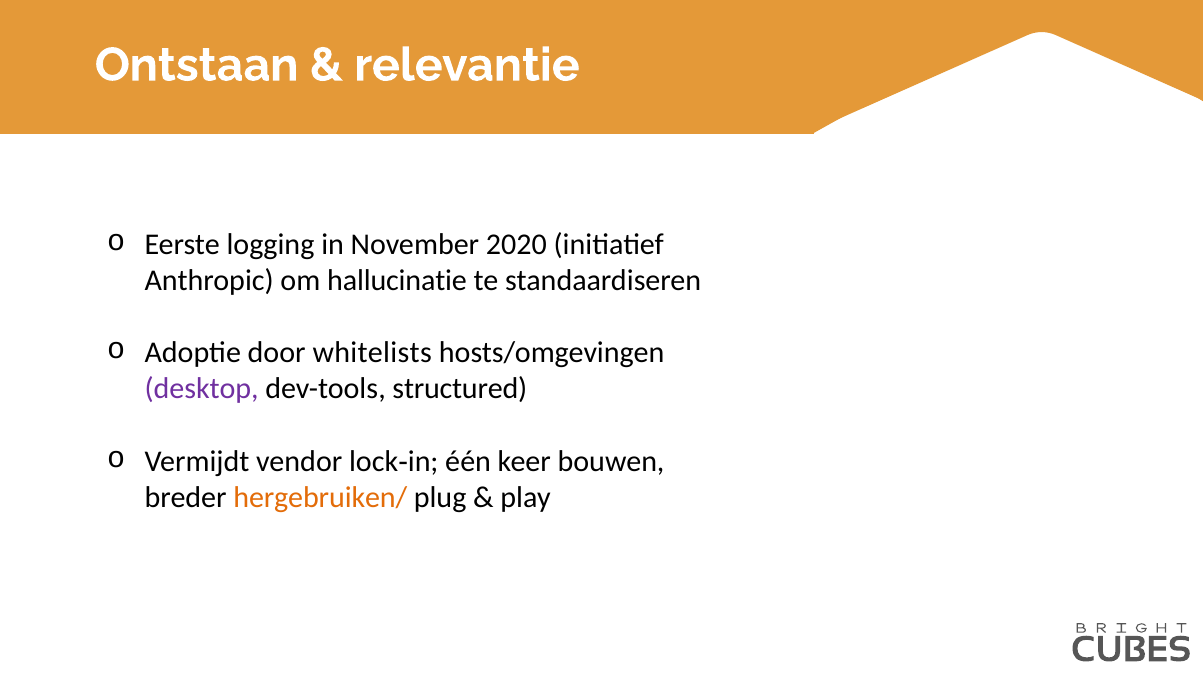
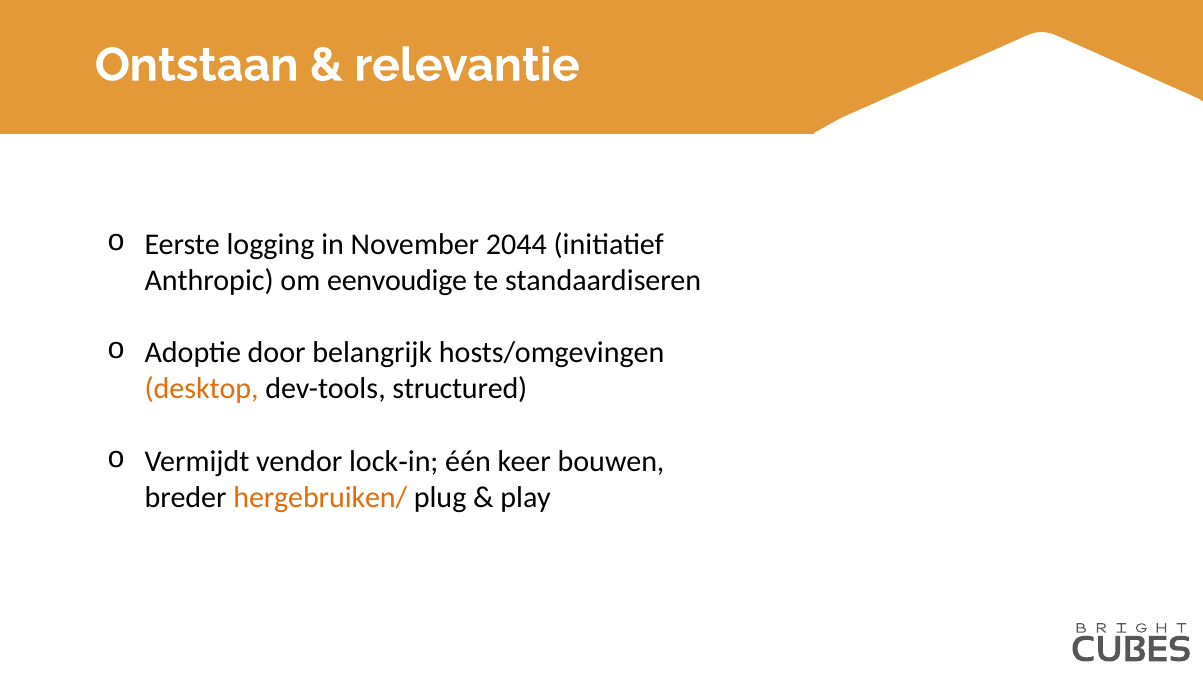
2020: 2020 -> 2044 (516, 245)
hallucinatie: hallucinatie -> eenvoudige (397, 281)
whitelists: whitelists -> belangrijk (372, 353)
desktop colour: purple -> orange (202, 389)
